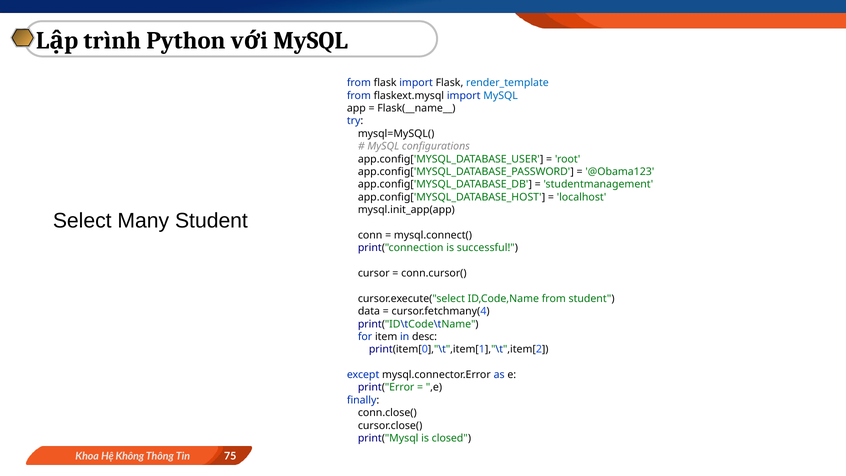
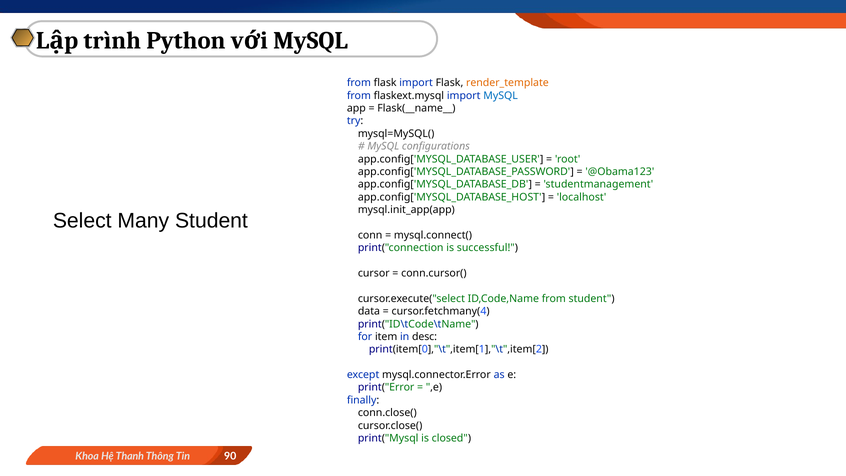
render_template colour: blue -> orange (507, 83)
Không: Không -> Thanh (130, 456)
75: 75 -> 90 (230, 456)
